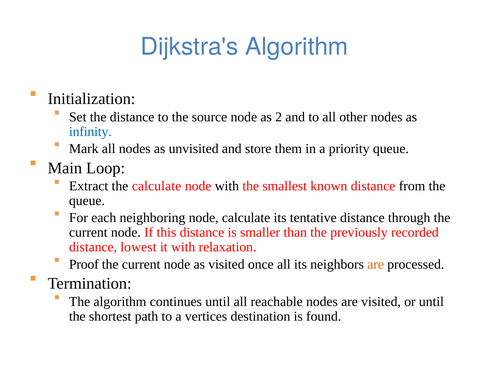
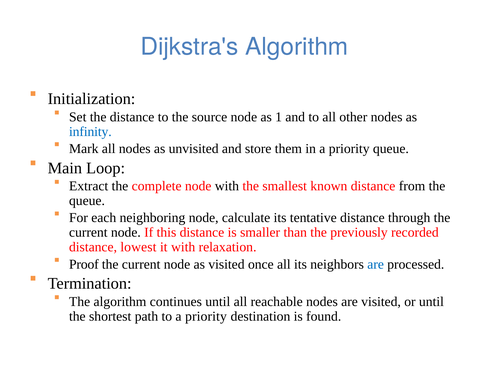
2: 2 -> 1 (279, 117)
the calculate: calculate -> complete (157, 187)
are colour: orange -> blue (376, 265)
to a vertices: vertices -> priority (206, 317)
